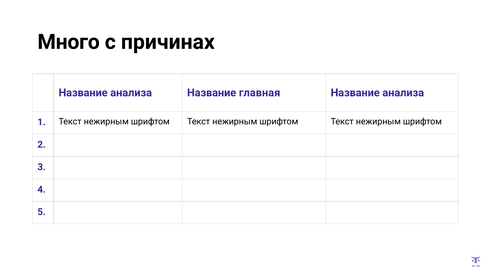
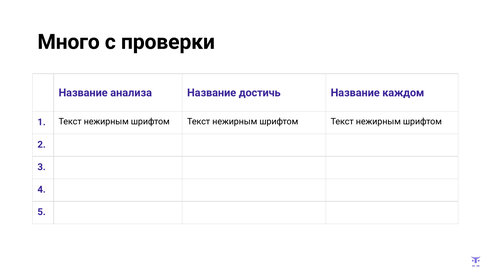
причинах: причинах -> проверки (168, 42)
главная: главная -> достичь (260, 93)
анализа: анализа -> каждом (403, 93)
